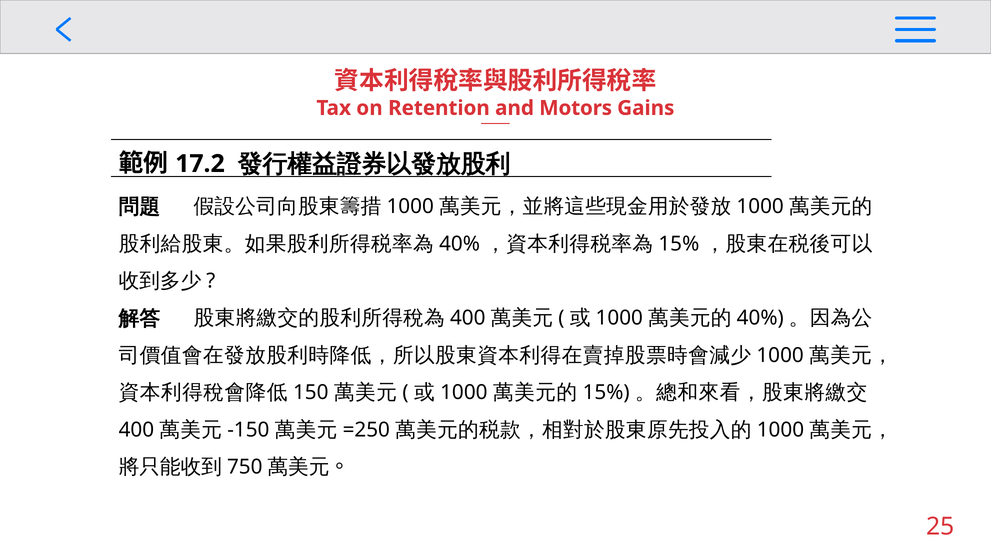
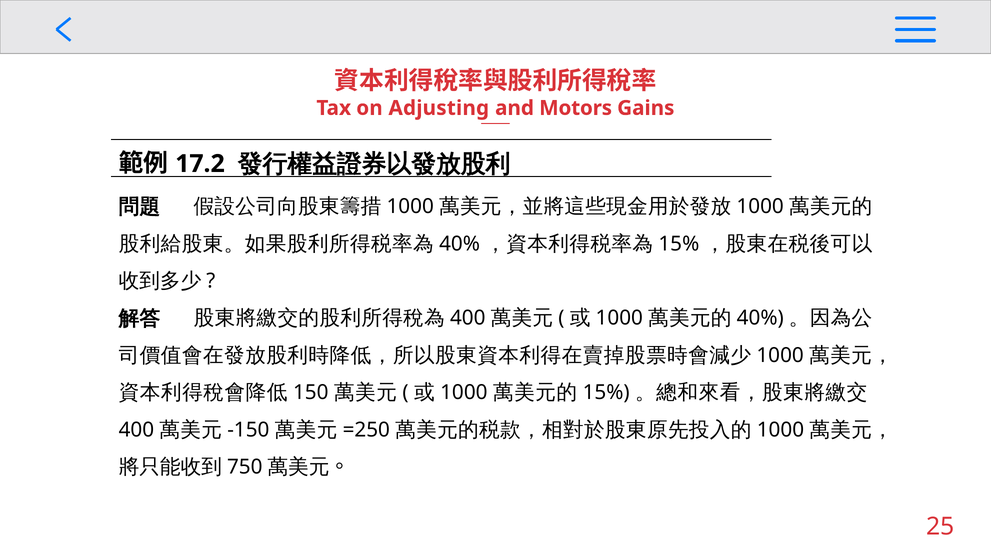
Retention: Retention -> Adjusting (439, 108)
